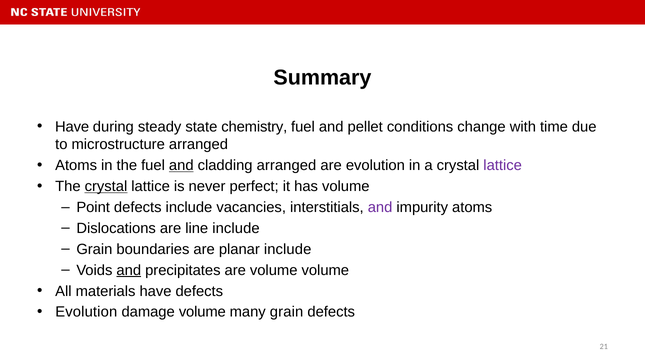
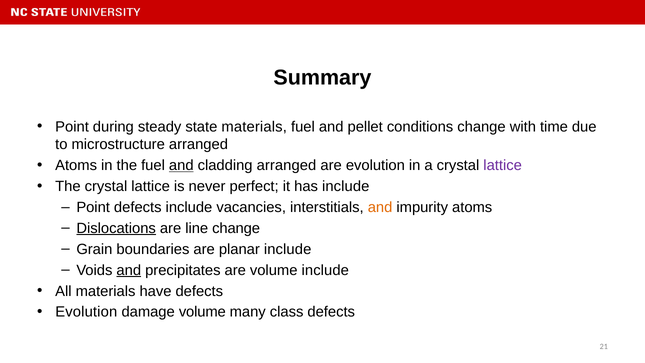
Have: Have -> Point (72, 127)
state chemistry: chemistry -> materials (254, 127)
crystal underline: present -> none (106, 186)
has volume: volume -> include (346, 186)
and colour: purple -> orange (380, 207)
Dislocations underline: none -> present (116, 228)
line include: include -> change (236, 228)
volume volume: volume -> include (325, 270)
many grain: grain -> class (287, 312)
